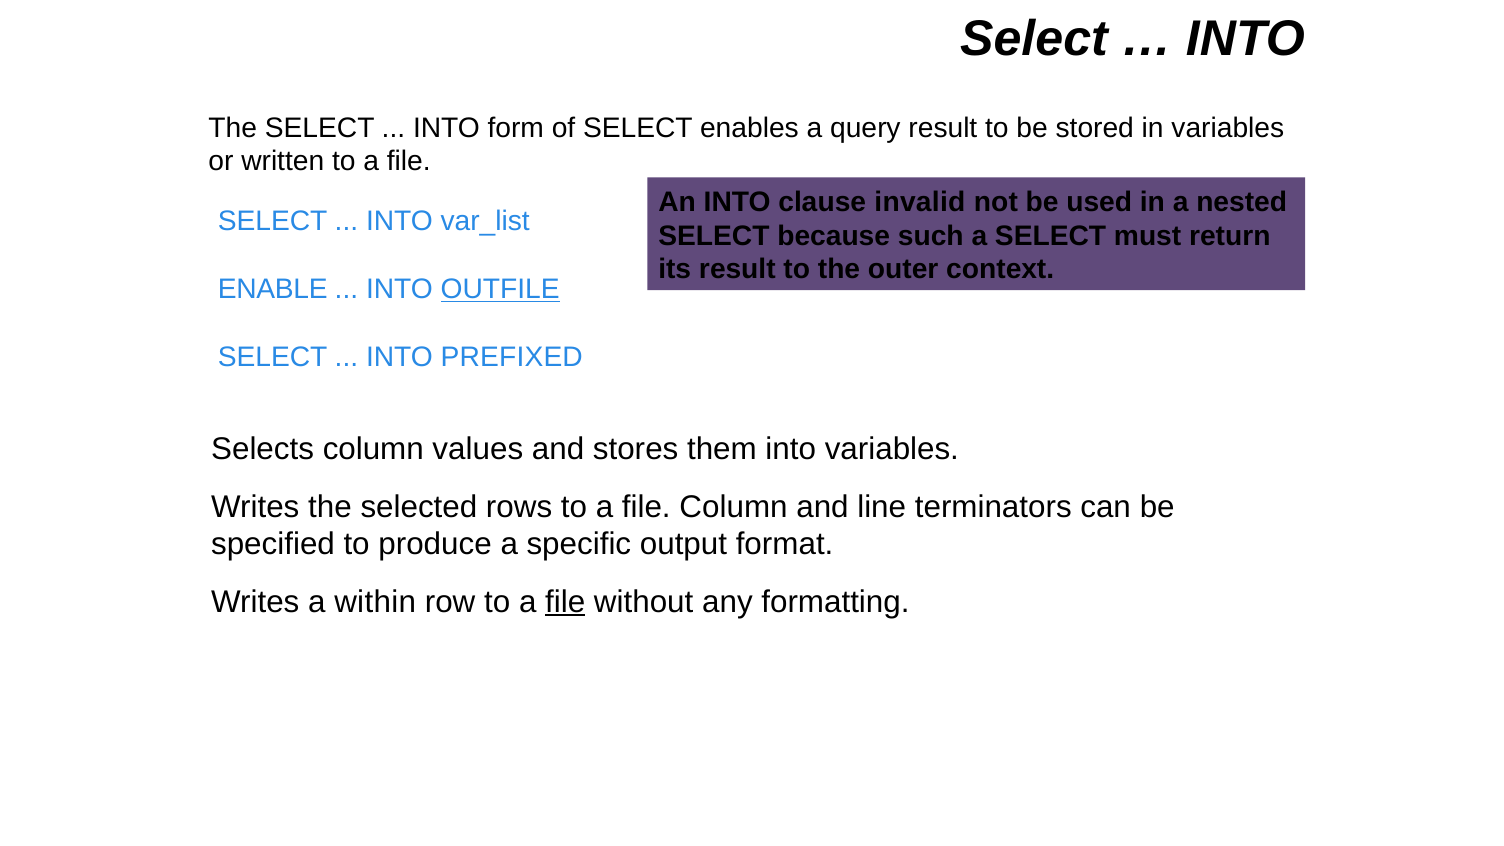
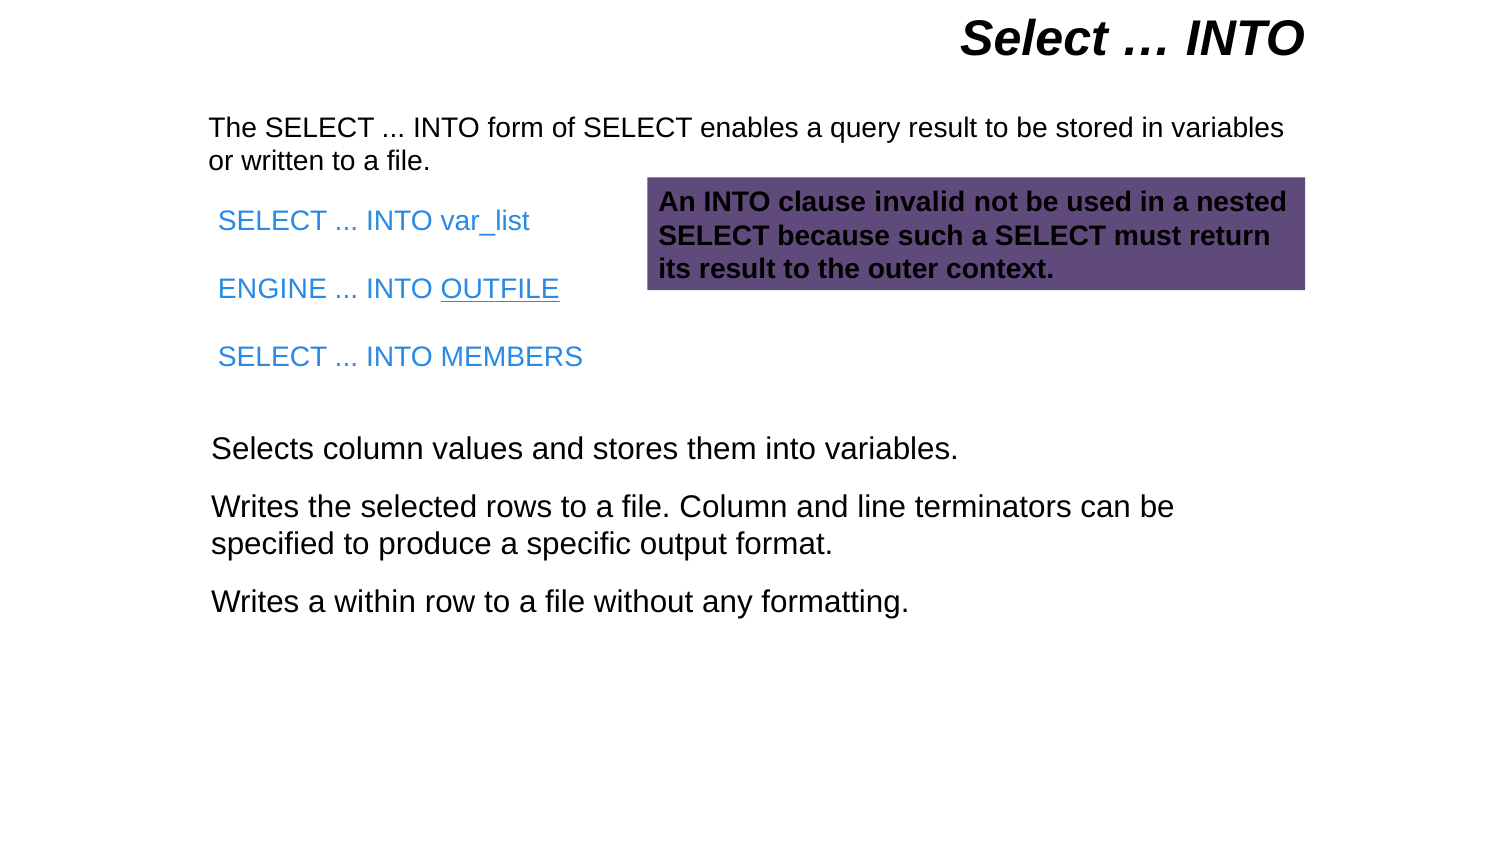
ENABLE: ENABLE -> ENGINE (272, 289)
PREFIXED: PREFIXED -> MEMBERS (512, 357)
file underline: present -> none (565, 602)
